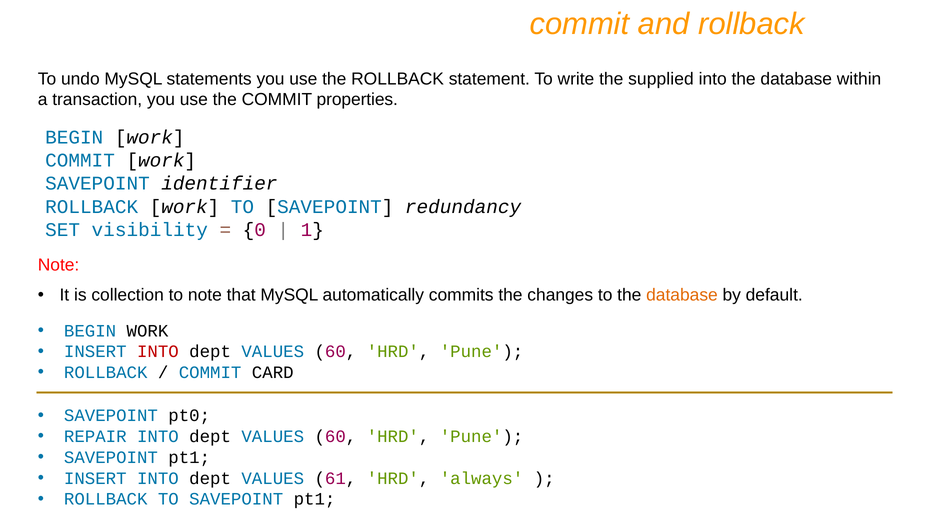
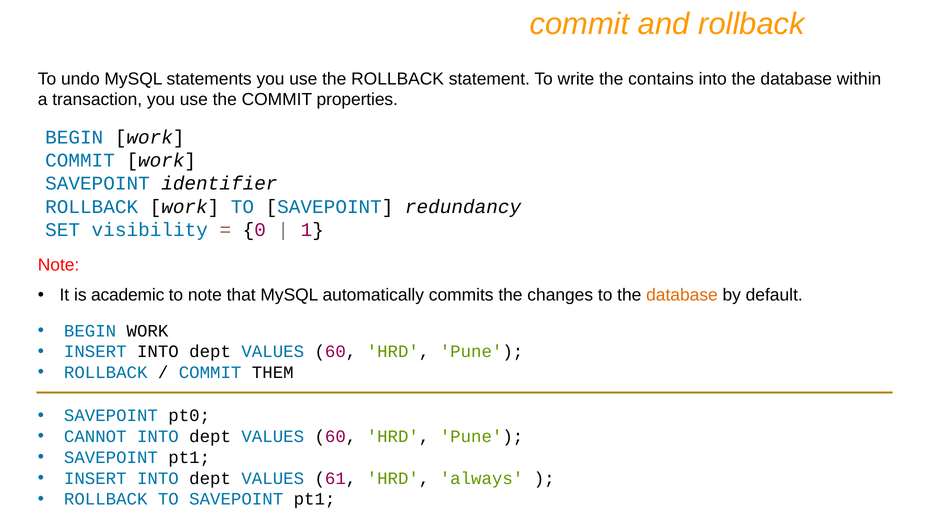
supplied: supplied -> contains (661, 79)
collection: collection -> academic (128, 295)
INTO colour: red -> black (158, 352)
CARD: CARD -> THEM (273, 373)
REPAIR: REPAIR -> CANNOT (95, 437)
